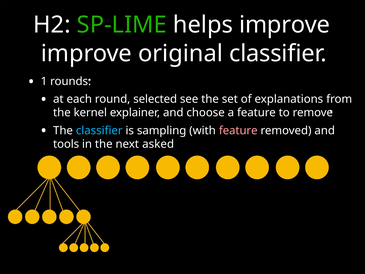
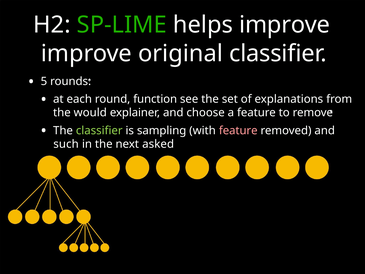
1: 1 -> 5 (44, 81)
selected: selected -> function (155, 99)
kernel: kernel -> would (90, 113)
classiﬁer colour: light blue -> light green (99, 130)
tools: tools -> such (66, 144)
